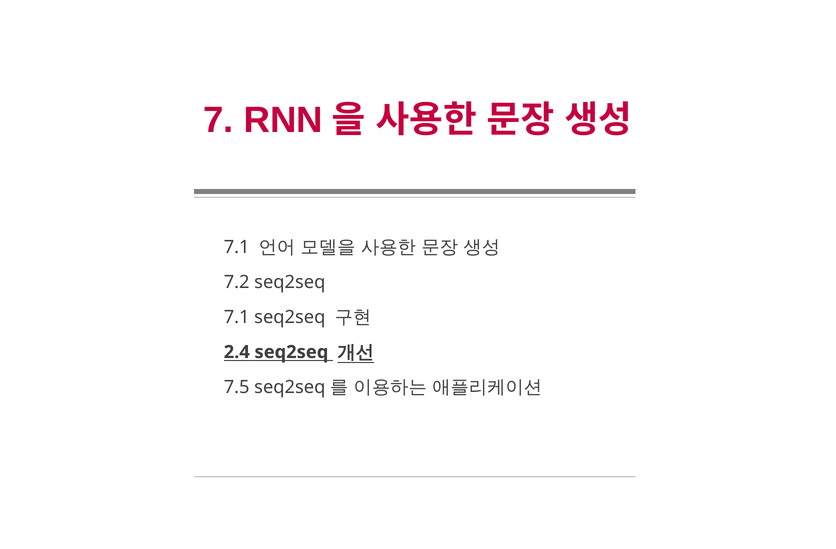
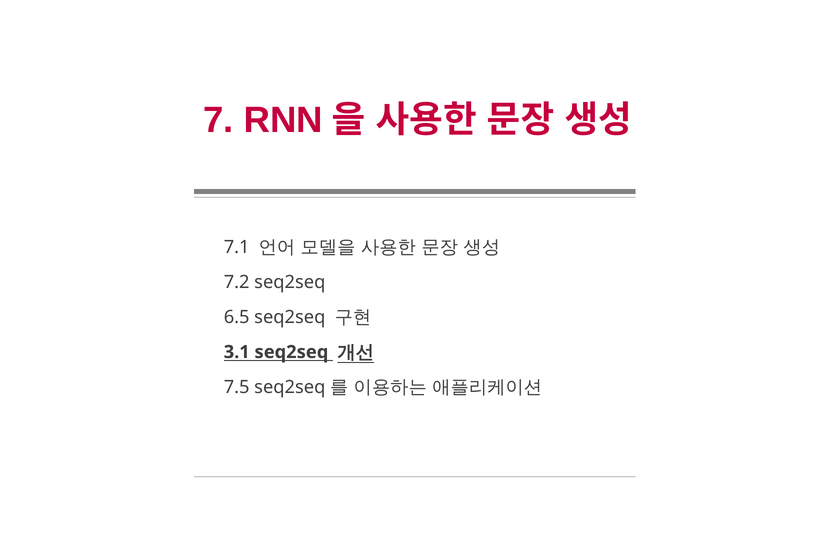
7.1: 7.1 -> 6.5 (237, 317)
2.4: 2.4 -> 3.1 (237, 352)
